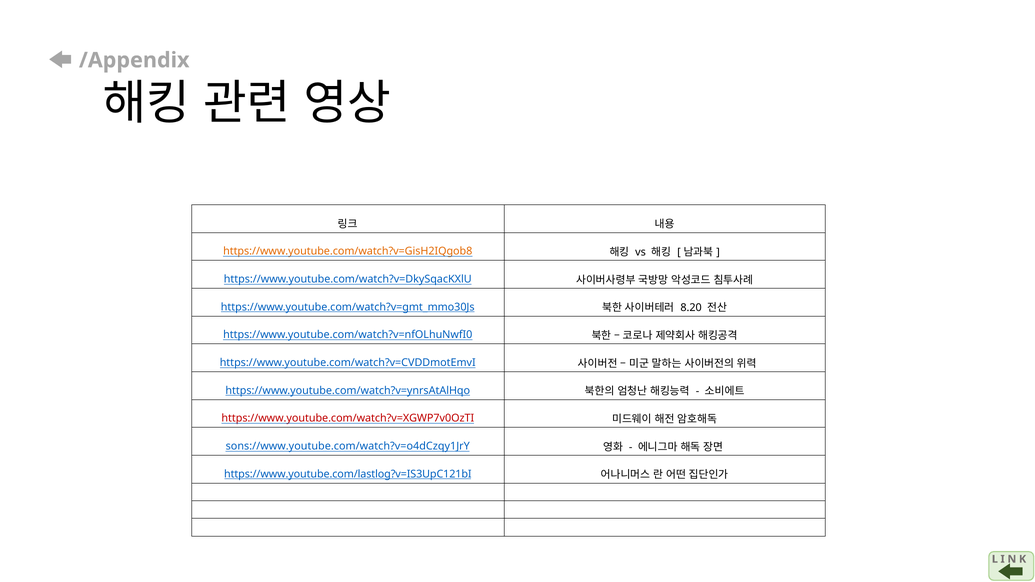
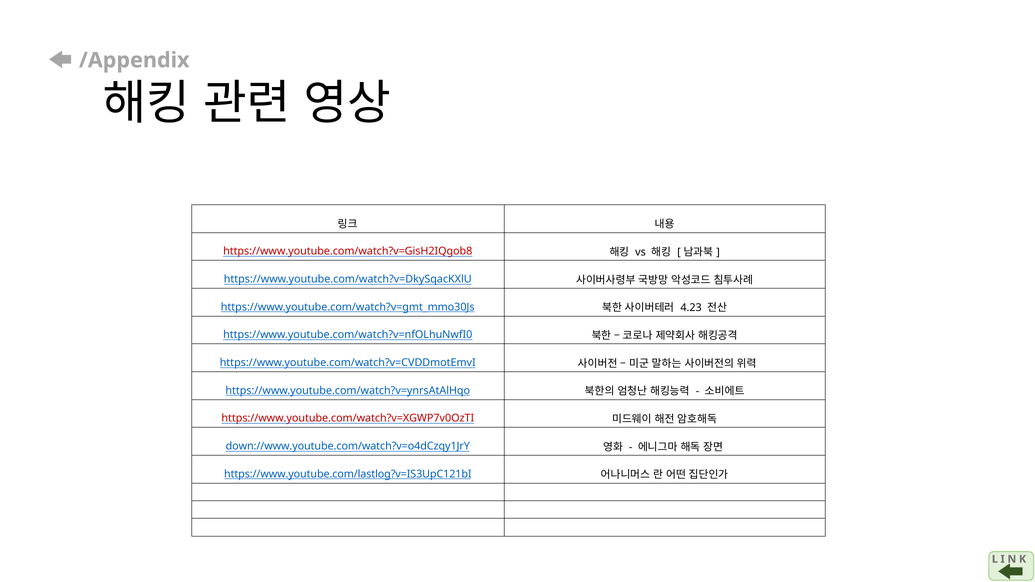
https://www.youtube.com/watch?v=GisH2IQgob8 colour: orange -> red (348, 252)
8.20: 8.20 -> 4.23 (691, 308)
sons://www.youtube.com/watch?v=o4dCzqy1JrY: sons://www.youtube.com/watch?v=o4dCzqy1JrY -> down://www.youtube.com/watch?v=o4dCzqy1JrY (348, 446)
